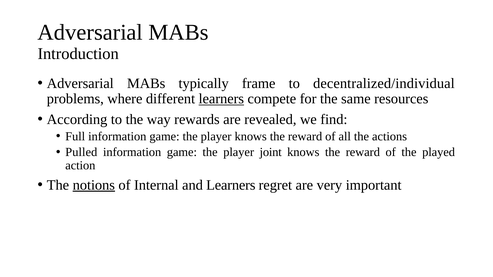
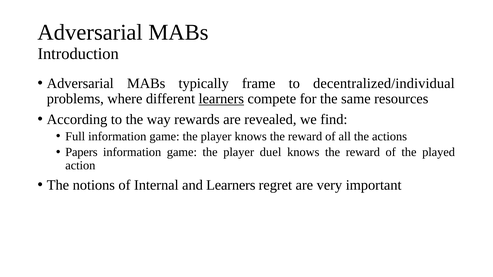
Pulled: Pulled -> Papers (81, 152)
joint: joint -> duel (271, 152)
notions underline: present -> none (94, 185)
